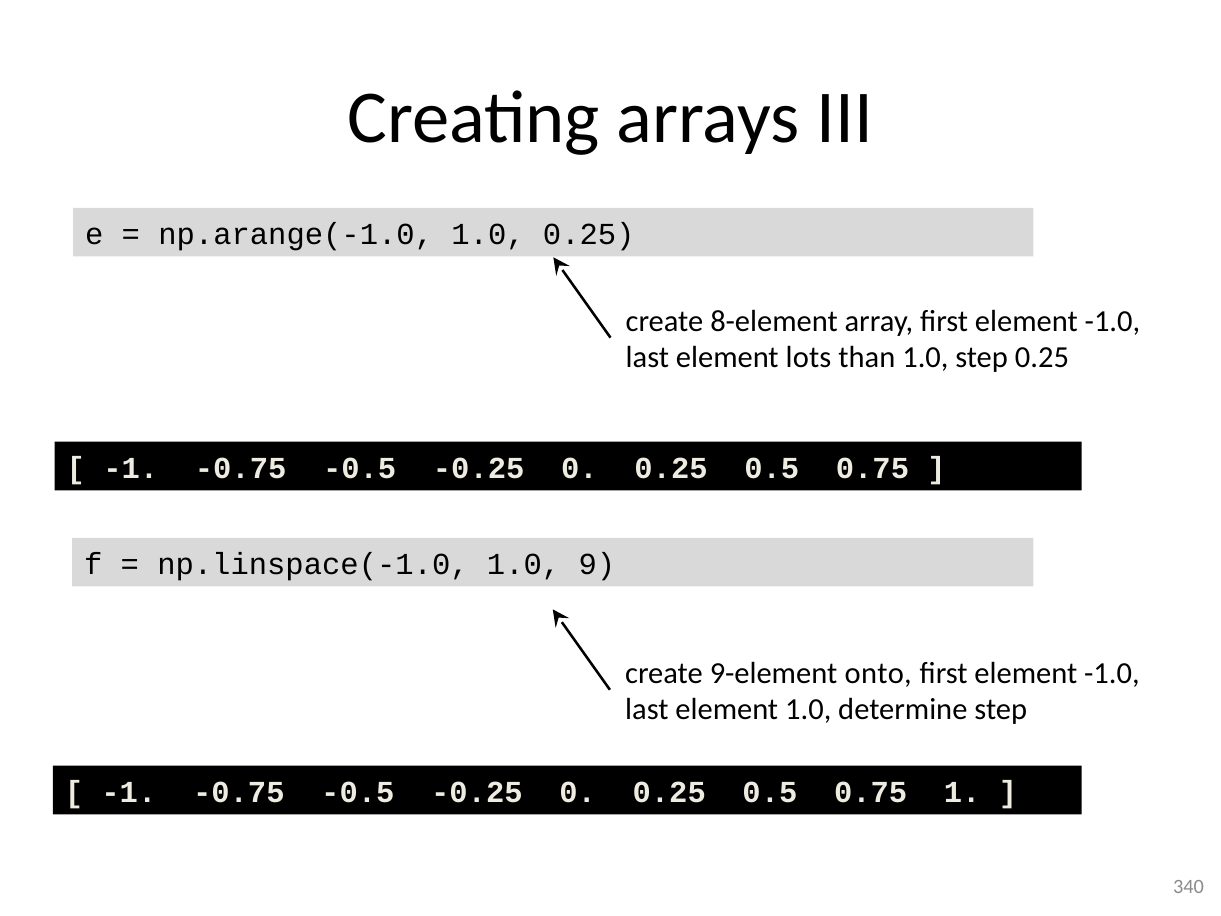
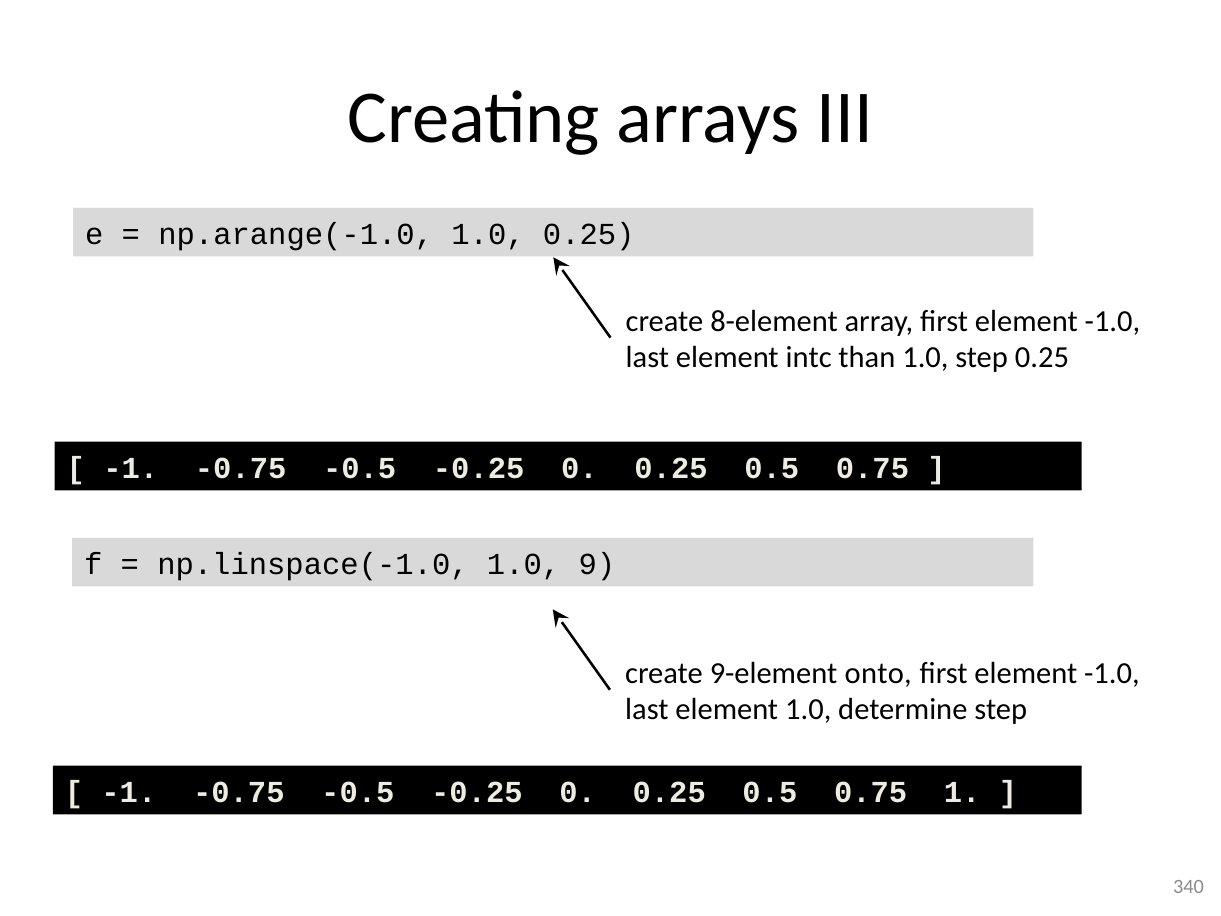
lots: lots -> intc (809, 357)
